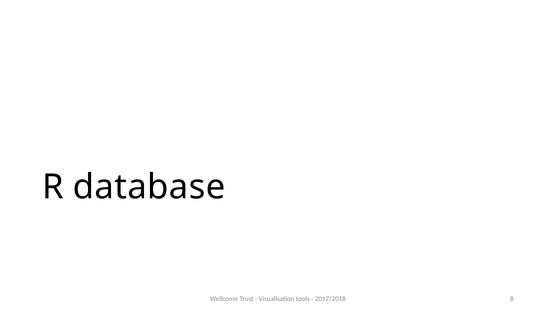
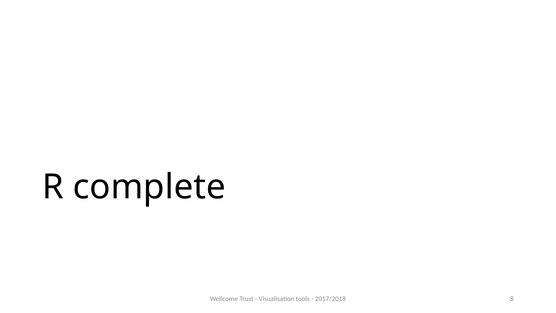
database: database -> complete (149, 187)
